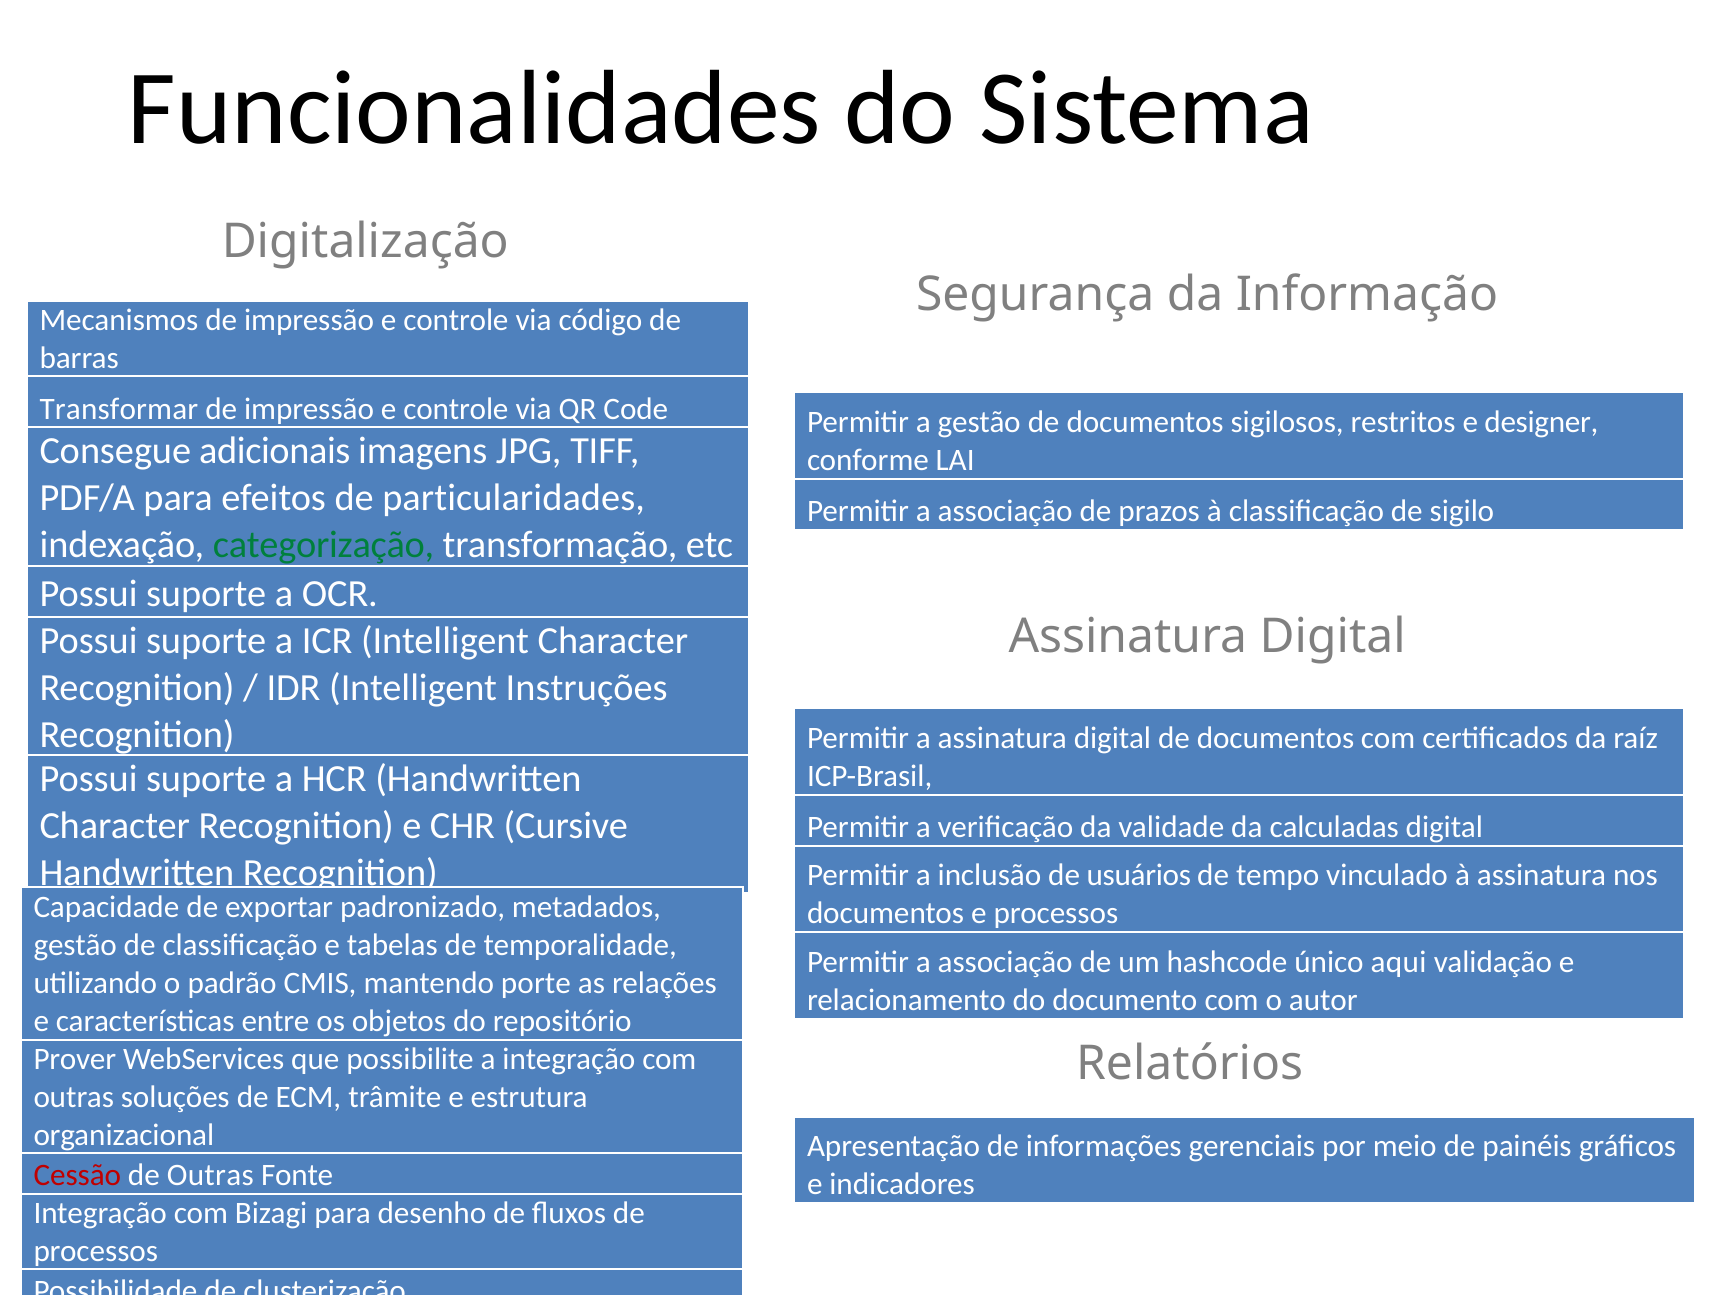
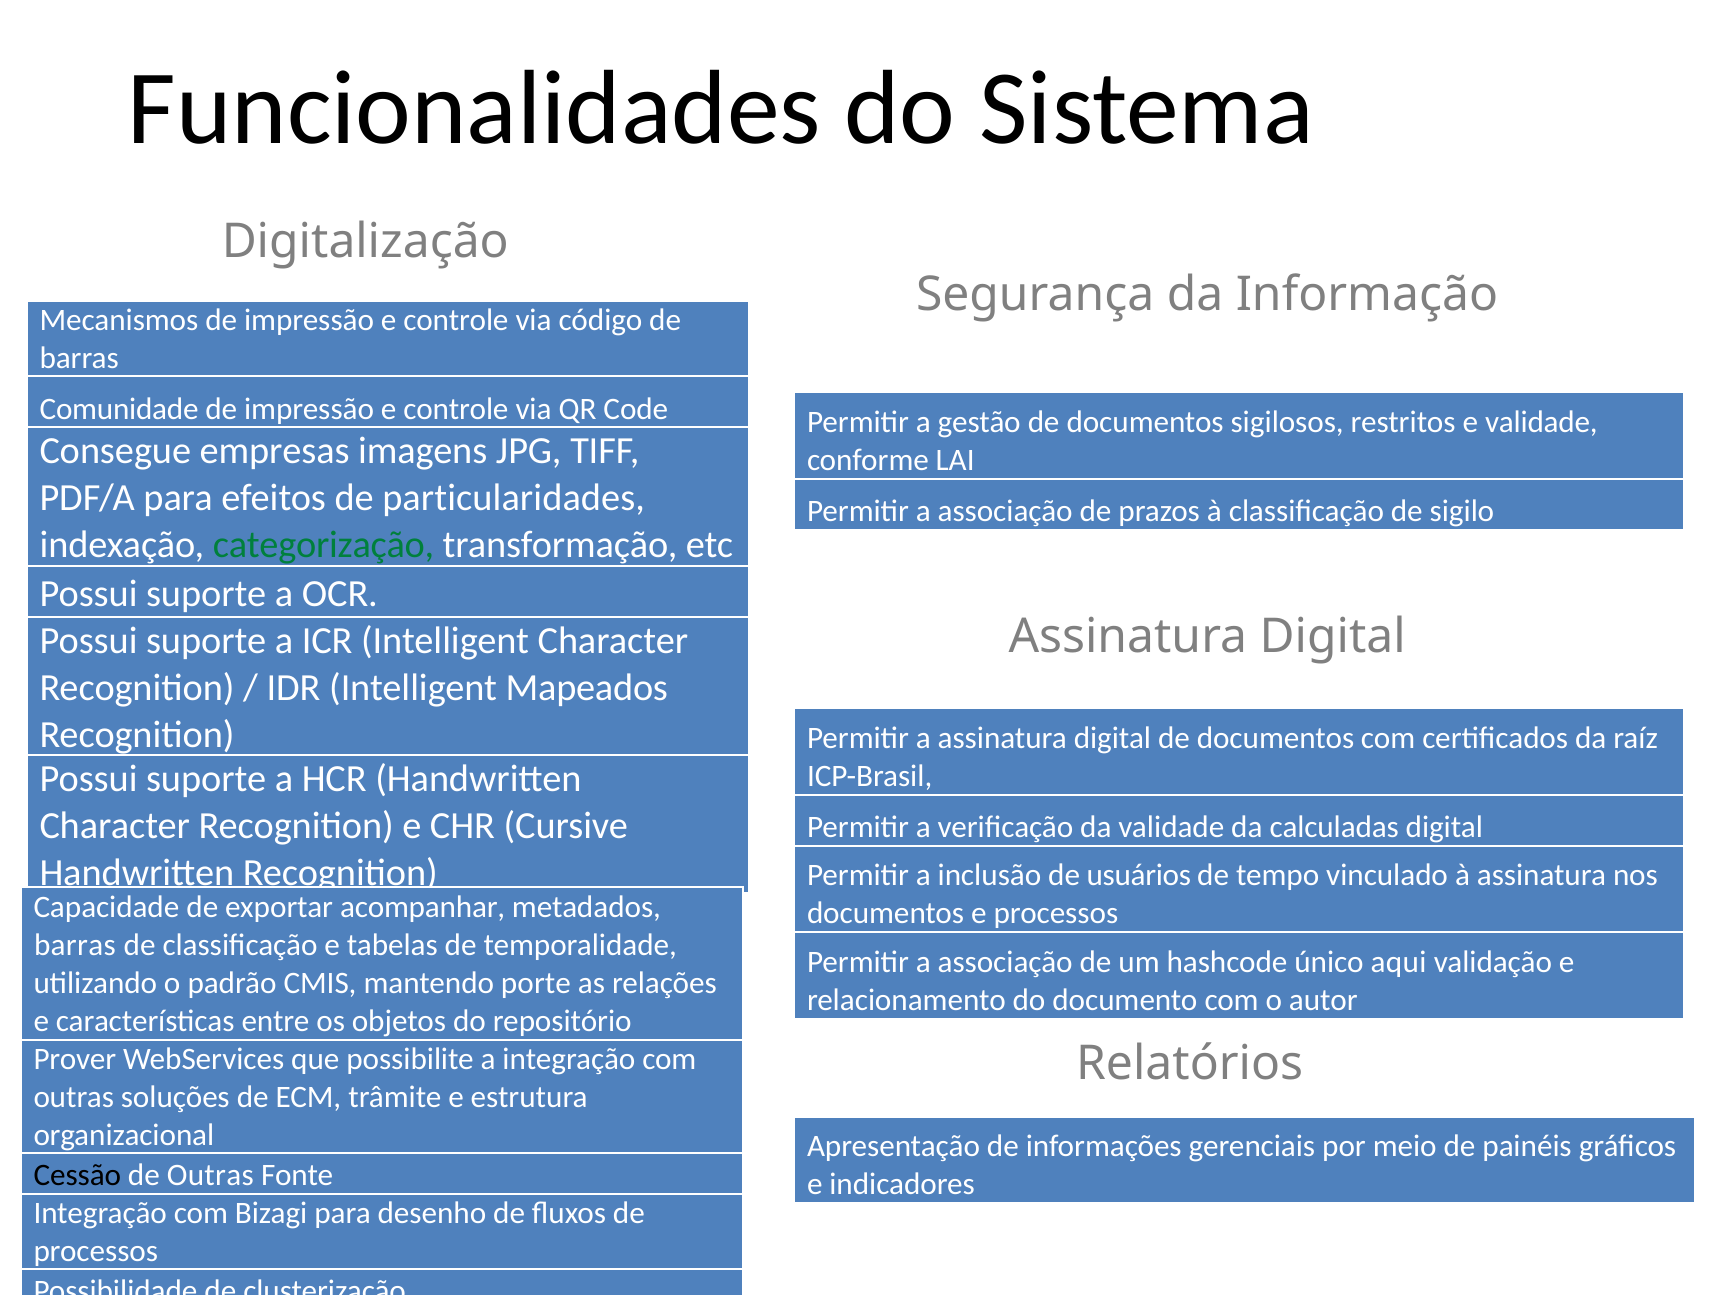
Transformar: Transformar -> Comunidade (119, 409)
e designer: designer -> validade (1541, 422)
adicionais: adicionais -> empresas (275, 451)
Instruções: Instruções -> Mapeados (587, 688)
padronizado: padronizado -> acompanhar (423, 908)
gestão: gestão -> barras (75, 946)
Cessão colour: red -> black (77, 1175)
